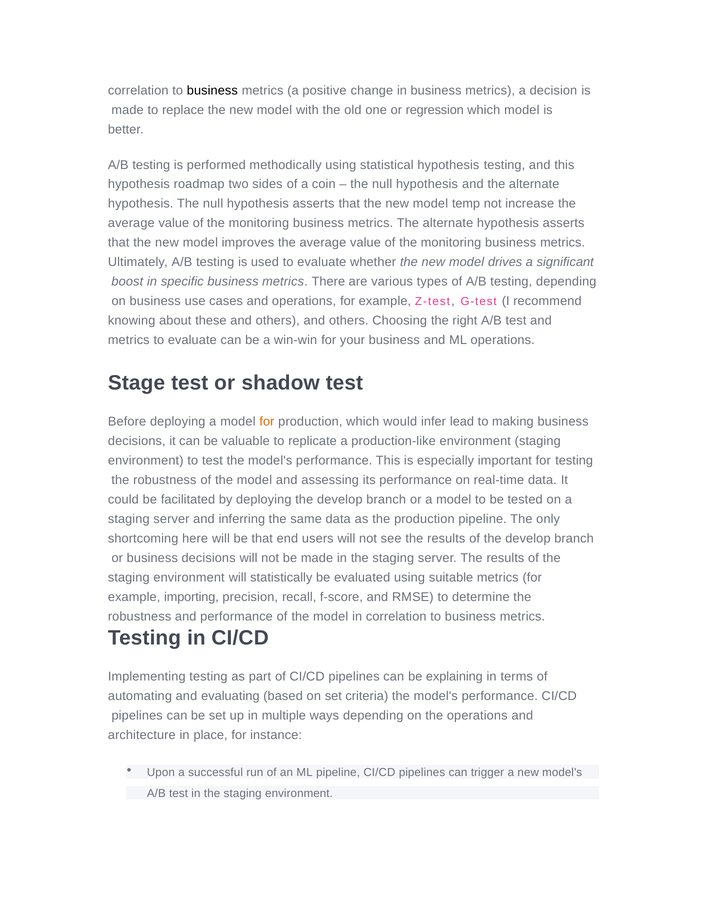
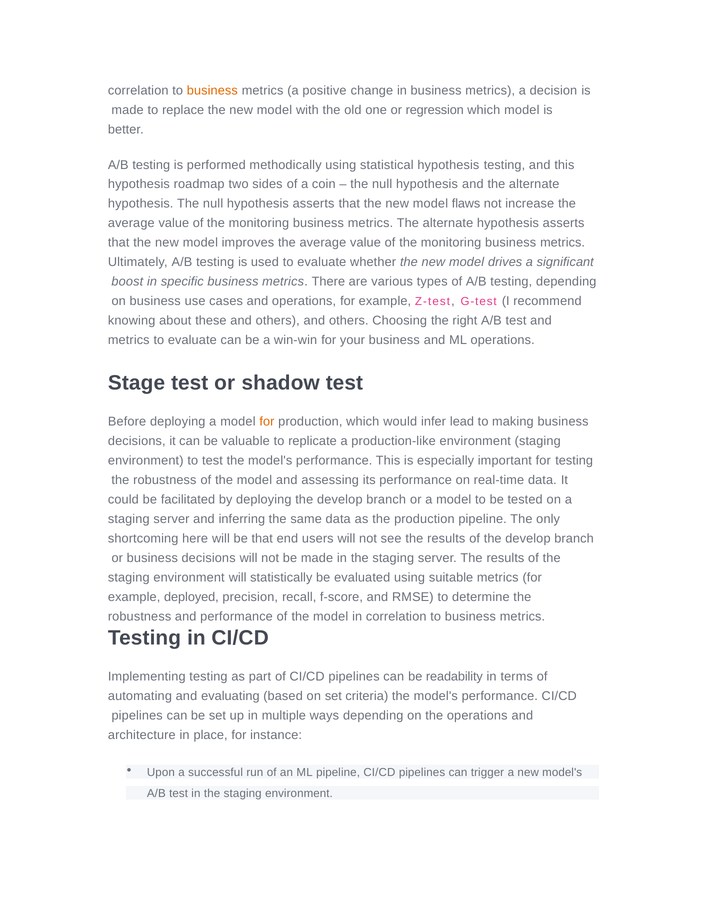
business colour: black -> orange (212, 91)
temp: temp -> flaws (466, 204)
importing: importing -> deployed (191, 597)
explaining: explaining -> readability (454, 677)
